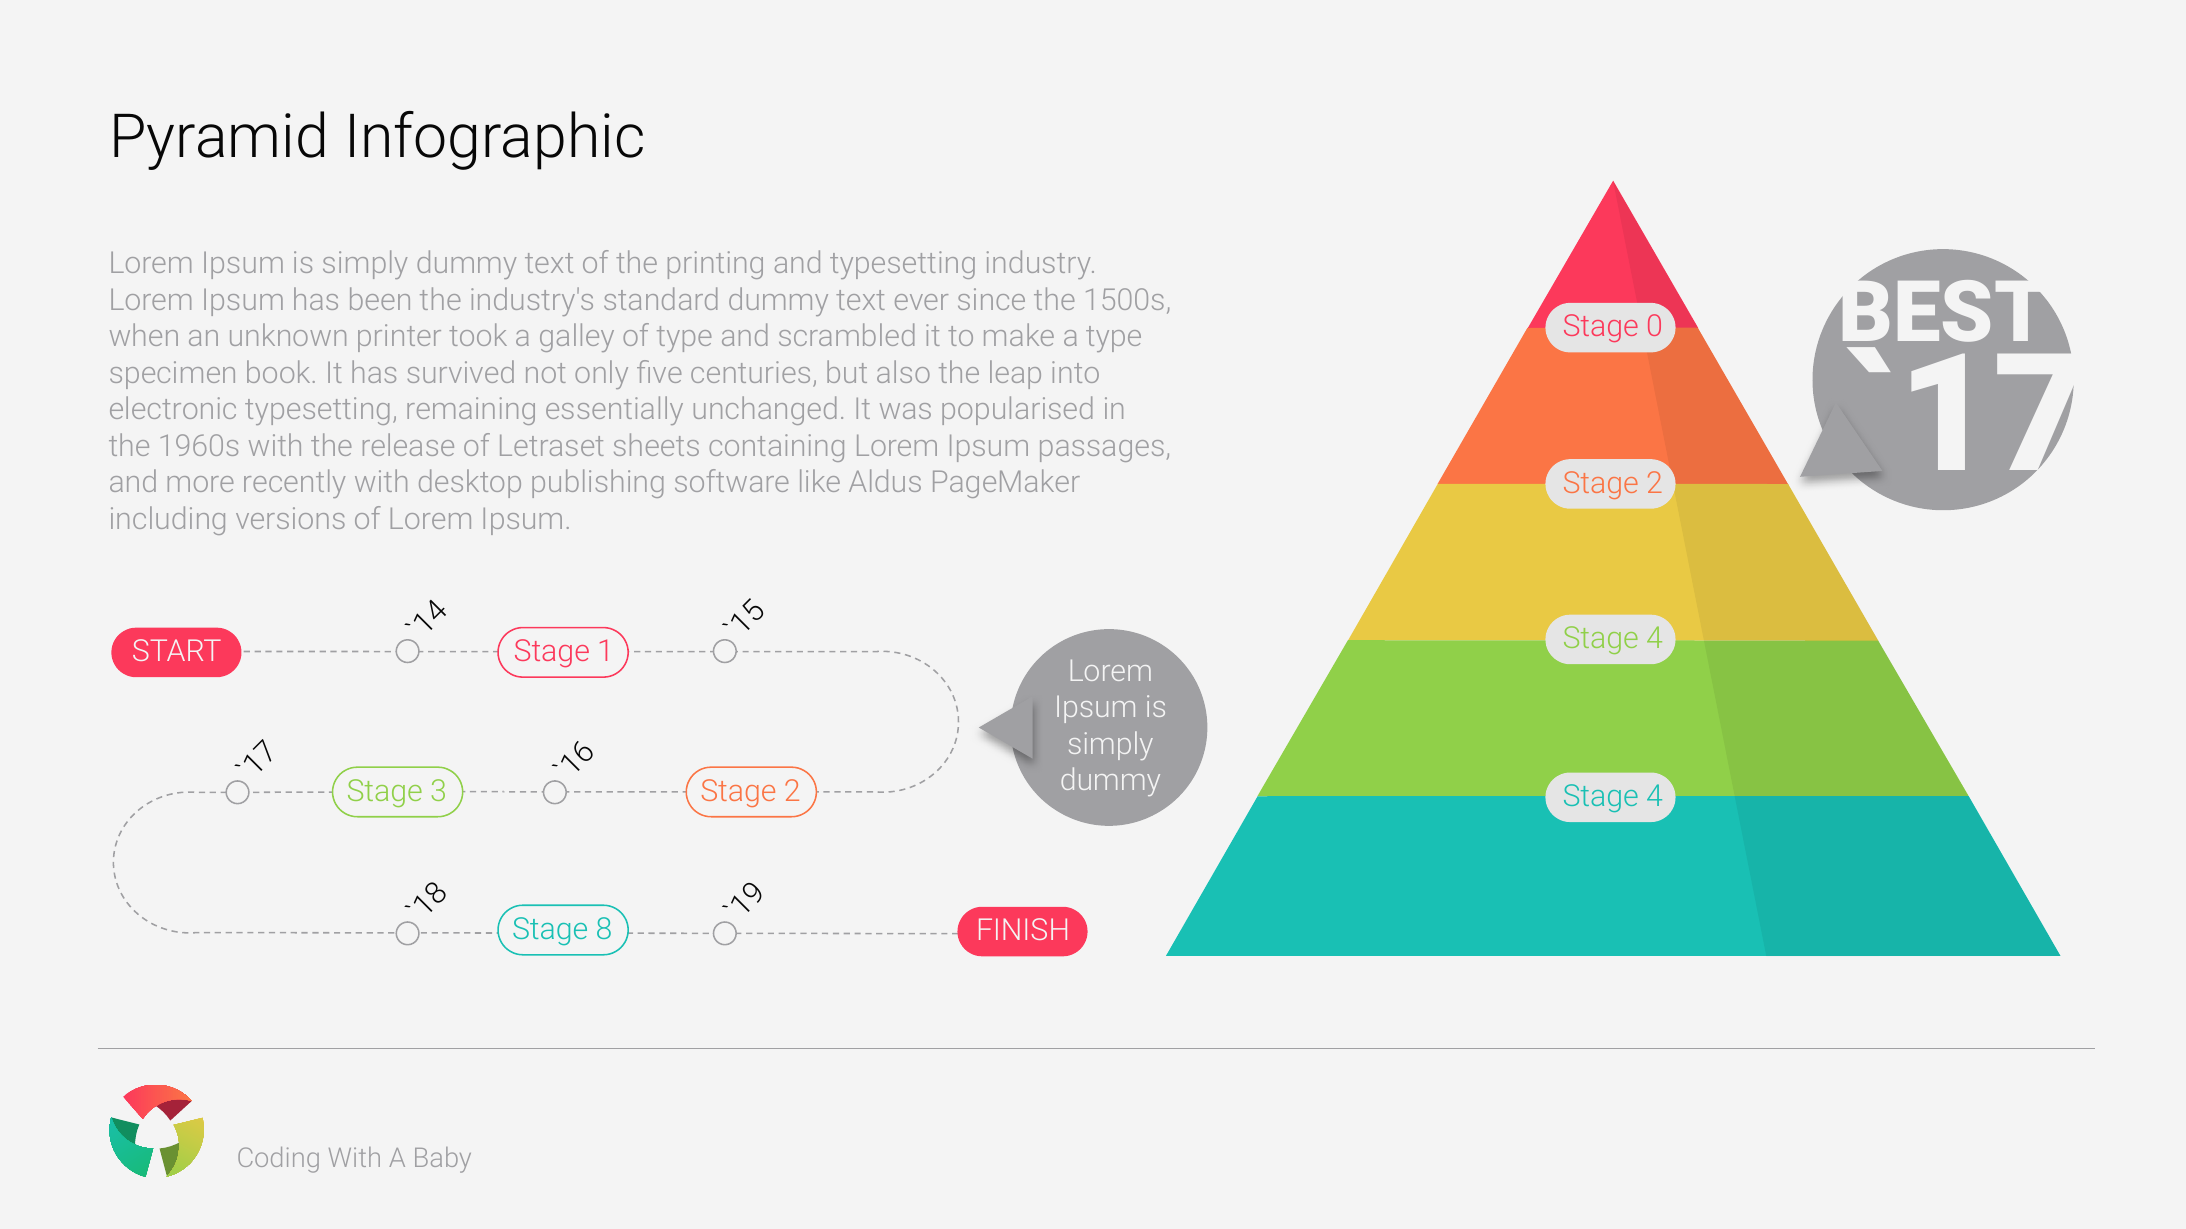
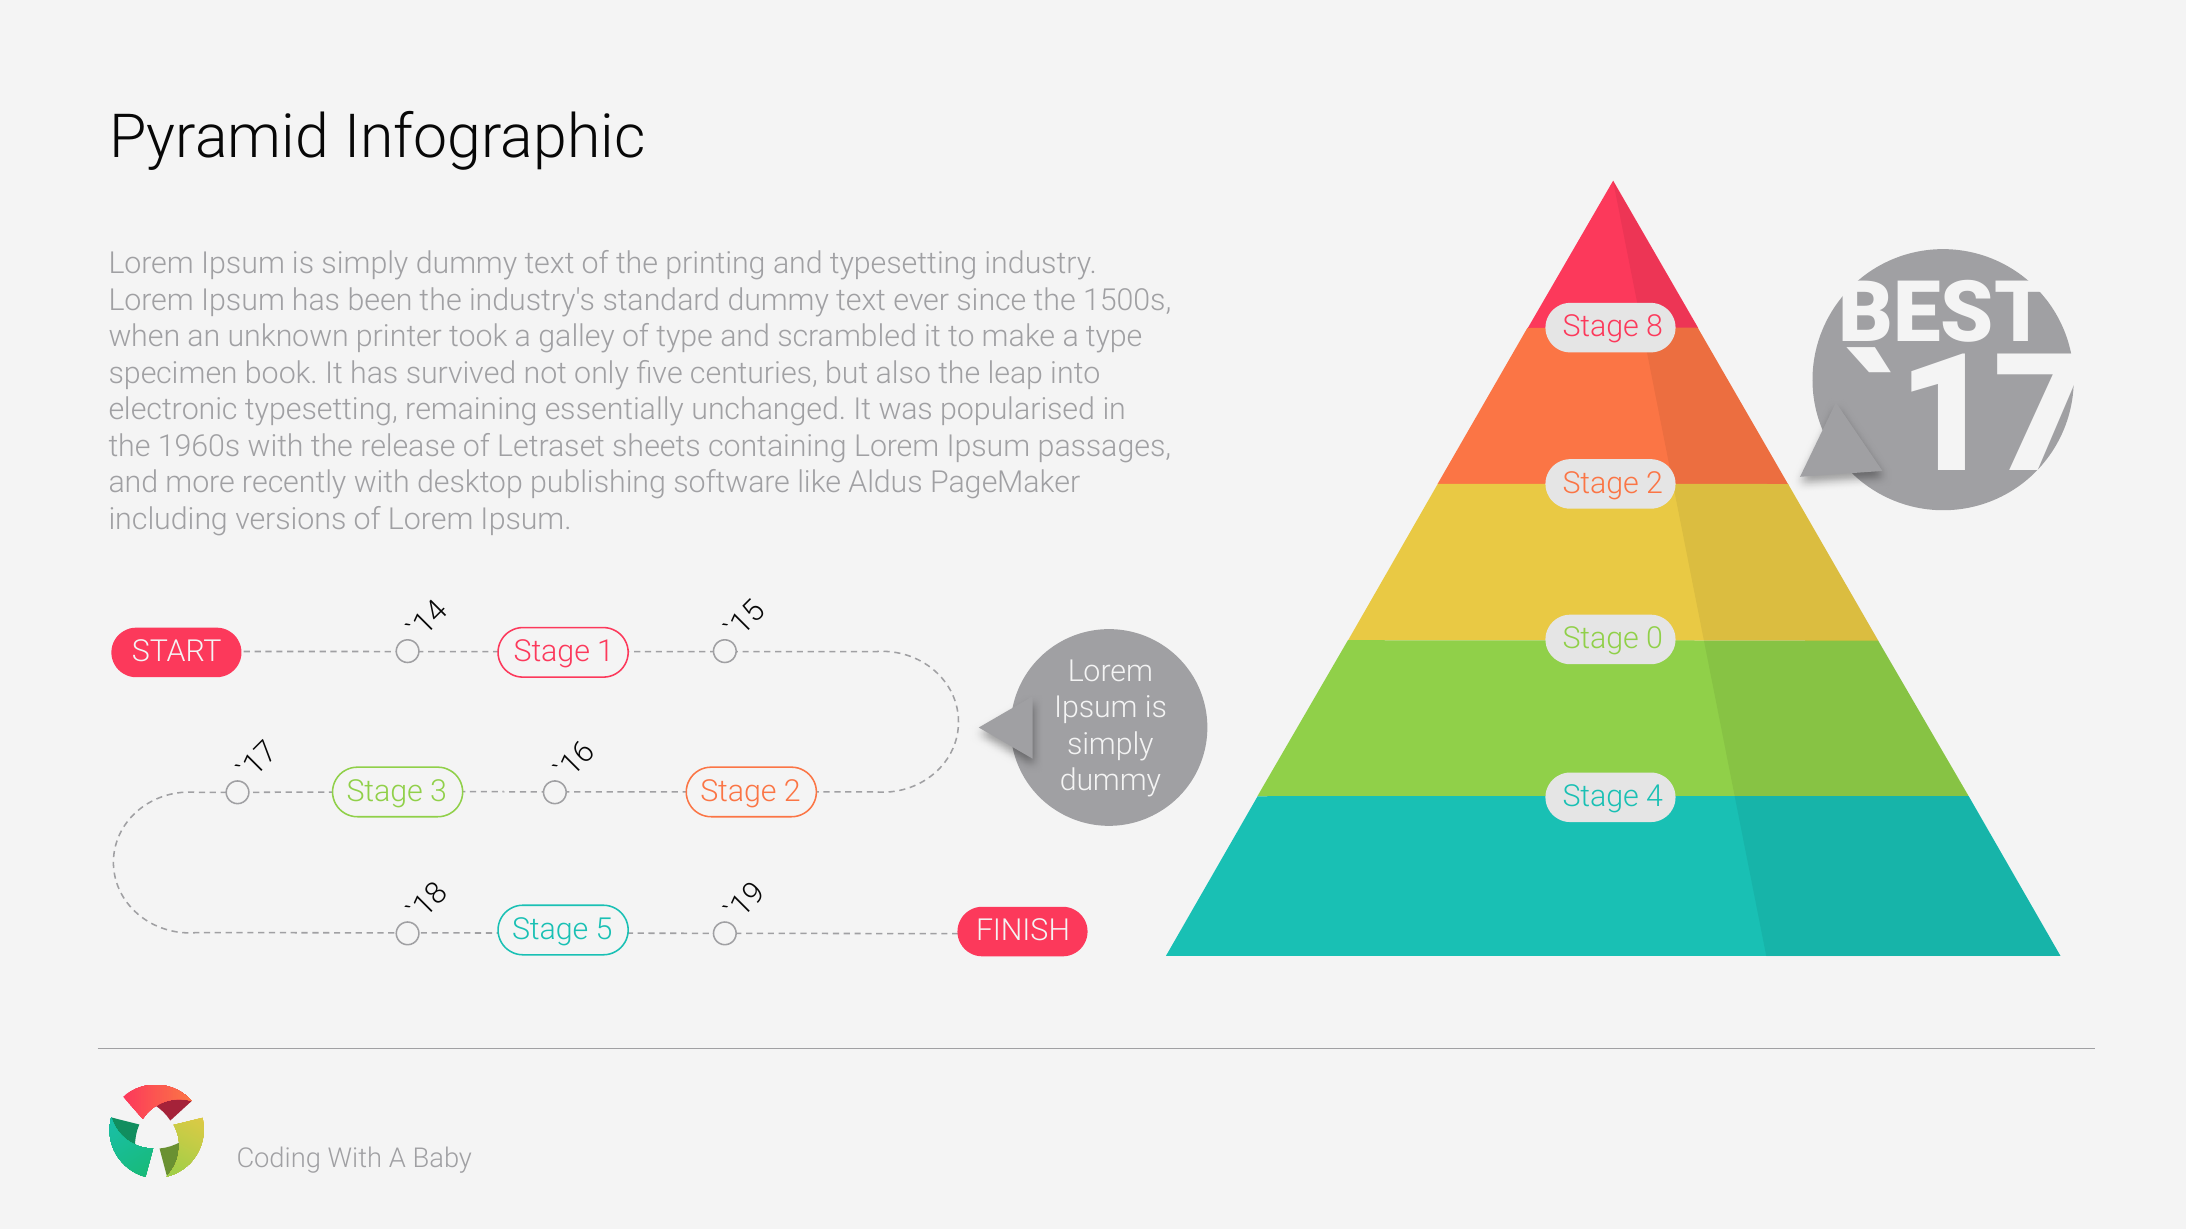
Stage 0: 0 -> 8 (1655, 327)
4: 4 -> 0 (1655, 639)
Stage 8: 8 -> 5 (604, 930)
